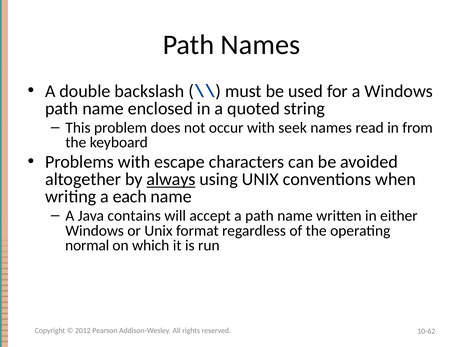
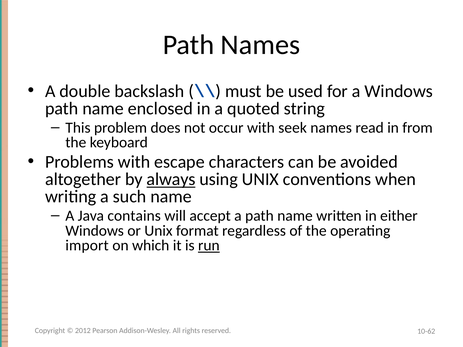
each: each -> such (130, 197)
normal: normal -> import (87, 246)
run underline: none -> present (209, 246)
